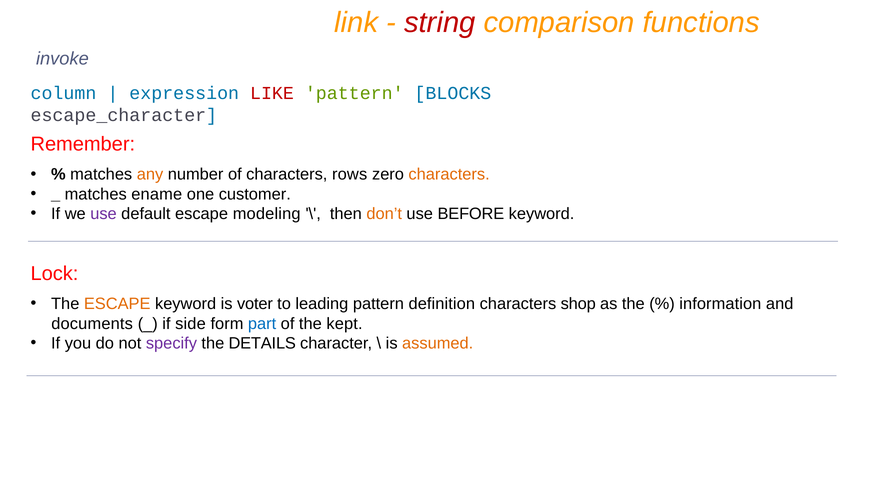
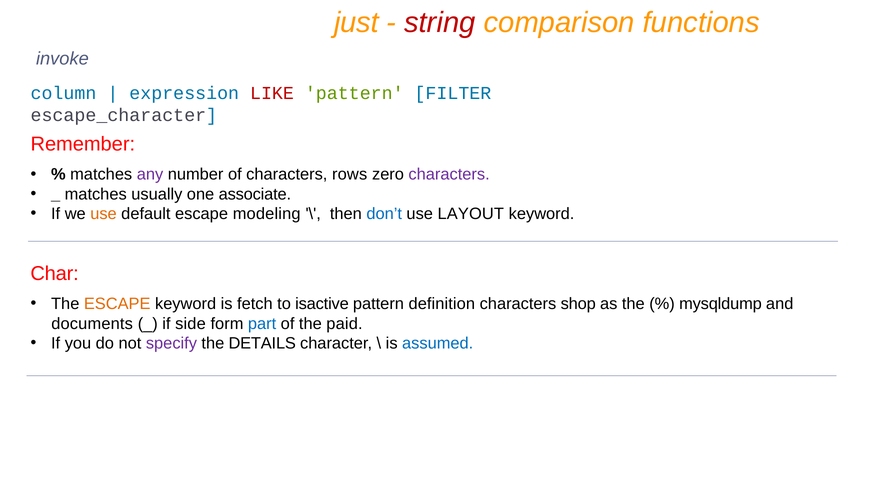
link: link -> just (356, 23)
BLOCKS: BLOCKS -> FILTER (453, 93)
any colour: orange -> purple (150, 174)
characters colour: orange -> purple (449, 174)
ename: ename -> usually (157, 194)
customer: customer -> associate (255, 194)
use colour: purple -> orange (103, 214)
don’t colour: orange -> blue (384, 214)
BEFORE: BEFORE -> LAYOUT (471, 214)
Lock: Lock -> Char (55, 273)
voter: voter -> fetch (255, 304)
leading: leading -> isactive (322, 304)
information: information -> mysqldump (720, 304)
kept: kept -> paid (344, 323)
assumed colour: orange -> blue (438, 343)
